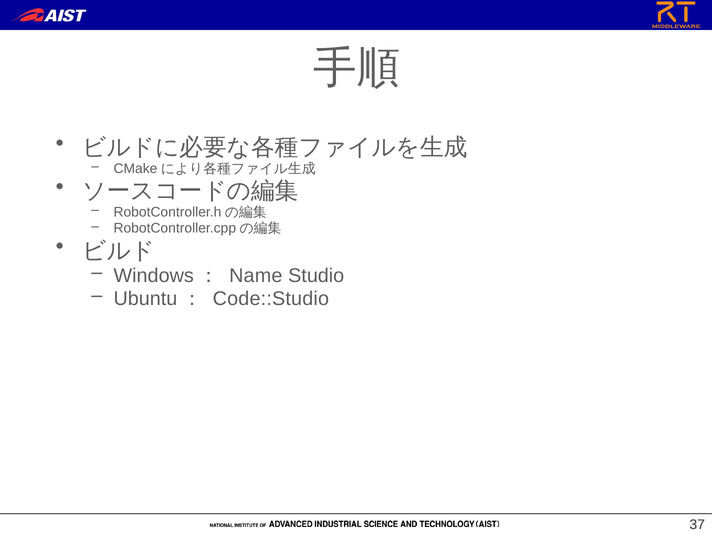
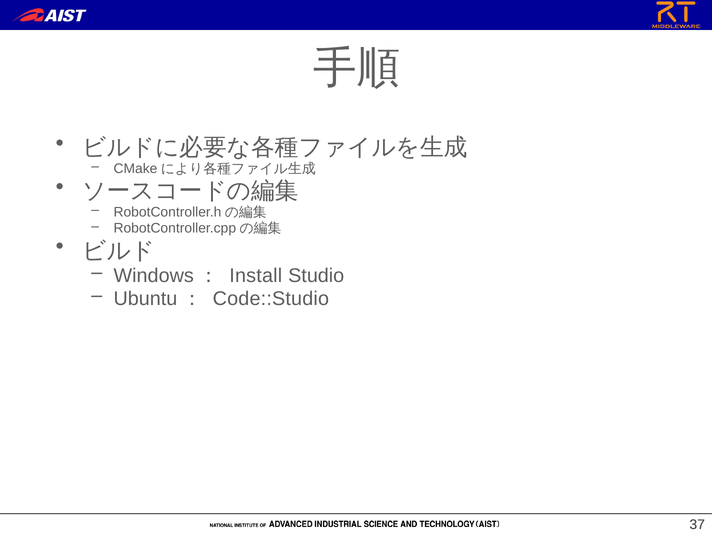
Name: Name -> Install (256, 276)
